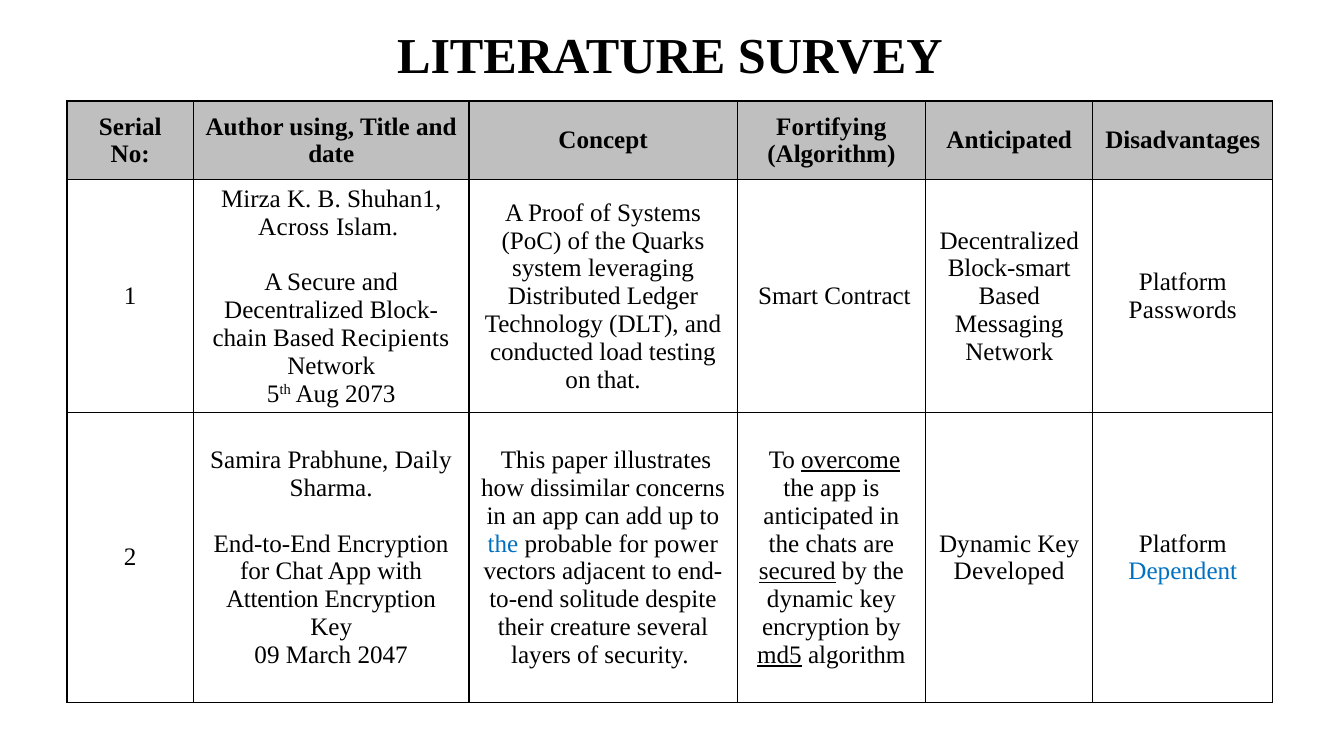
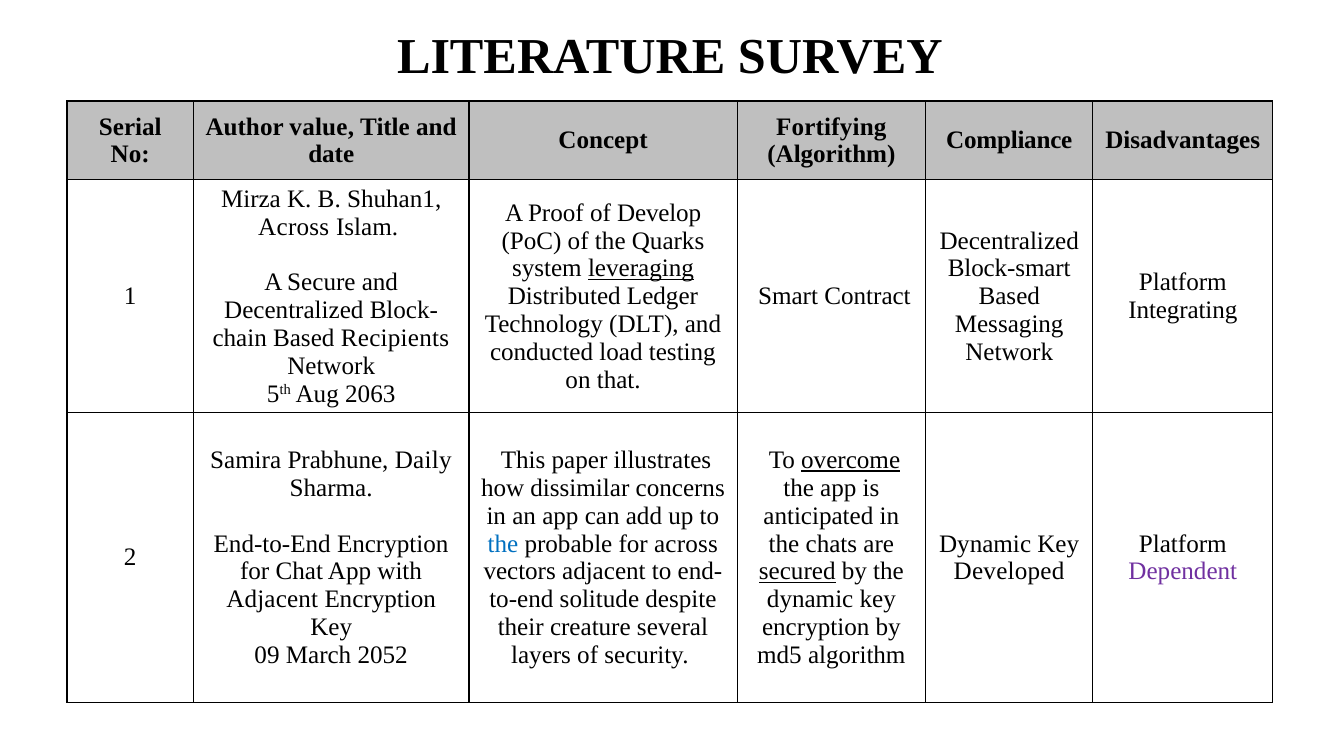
using: using -> value (322, 127)
Anticipated: Anticipated -> Compliance (1009, 141)
Systems: Systems -> Develop (659, 213)
leveraging underline: none -> present (641, 269)
Passwords: Passwords -> Integrating (1183, 310)
2073: 2073 -> 2063 (370, 394)
for power: power -> across (686, 544)
Dependent colour: blue -> purple (1183, 571)
Attention: Attention -> Adjacent (272, 599)
2047: 2047 -> 2052 (383, 655)
md5 underline: present -> none (779, 655)
